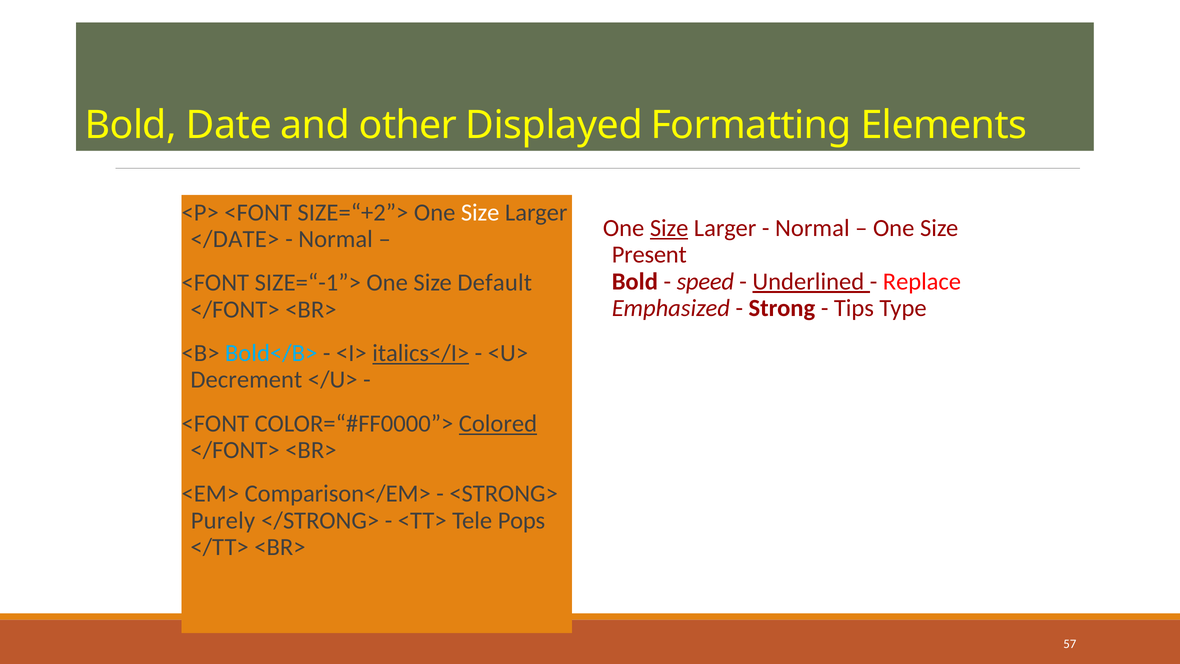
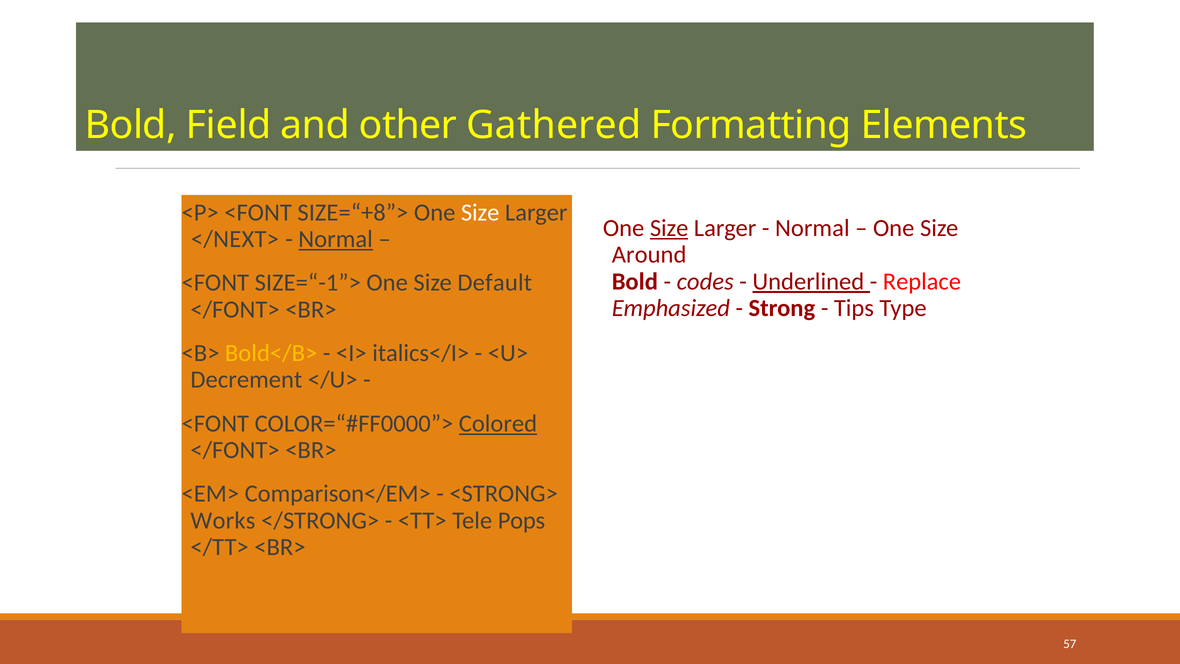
Date: Date -> Field (229, 125)
Displayed: Displayed -> Gathered (554, 125)
SIZE=“+2”>: SIZE=“+2”> -> SIZE=“+8”> (353, 212)
</DATE>: </DATE> -> </NEXT> (235, 239)
Normal underline: none -> present (336, 239)
Present: Present -> Around (649, 255)
speed: speed -> codes (705, 281)
Bold</B> colour: light blue -> yellow (271, 353)
italics</I> underline: present -> none (421, 353)
Purely: Purely -> Works (223, 520)
